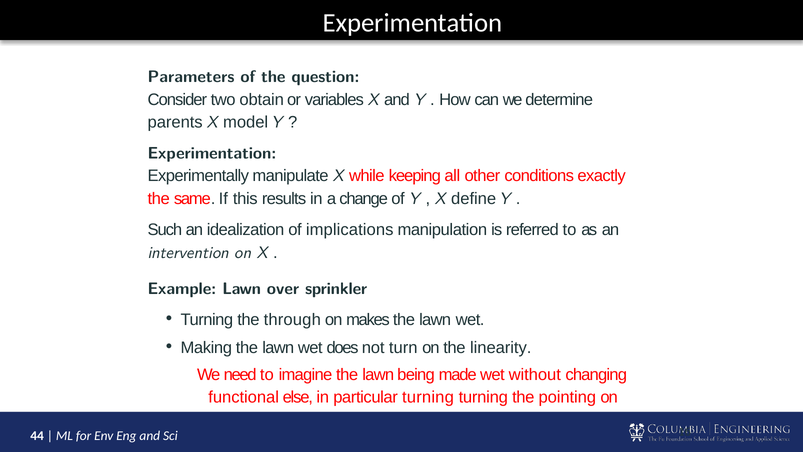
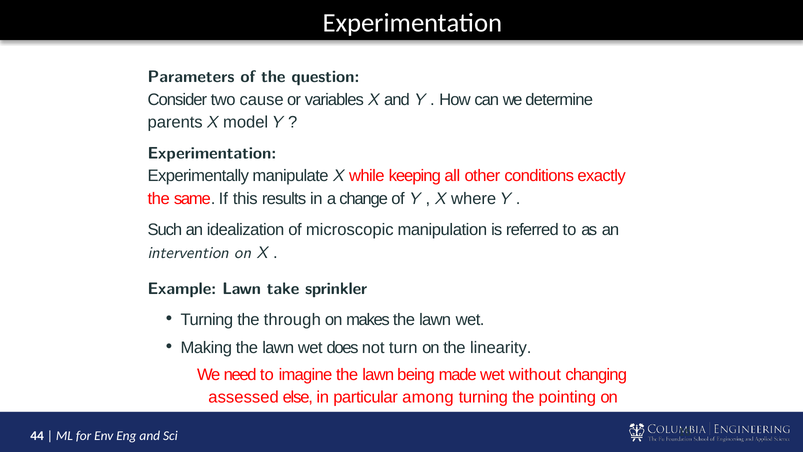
obtain: obtain -> cause (262, 100)
define: define -> where (474, 198)
implications: implications -> microscopic (350, 230)
over: over -> take (283, 289)
functional: functional -> assessed (244, 397)
particular turning: turning -> among (428, 397)
